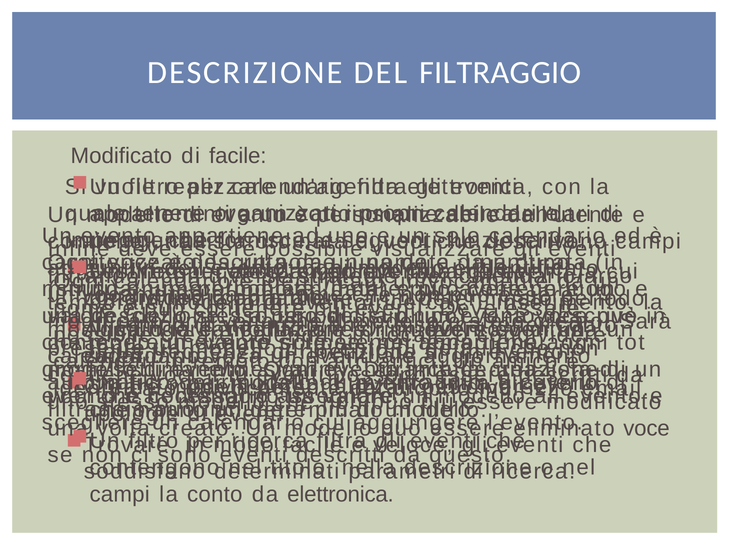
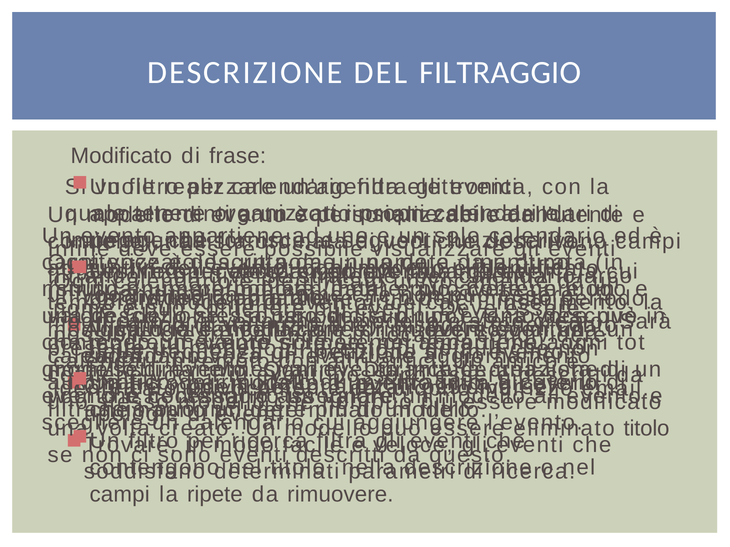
di facile: facile -> frase (238, 156)
voce: voce -> titolo (647, 429)
la conto: conto -> ripete (215, 495)
da elettronica: elettronica -> rimuovere (340, 495)
